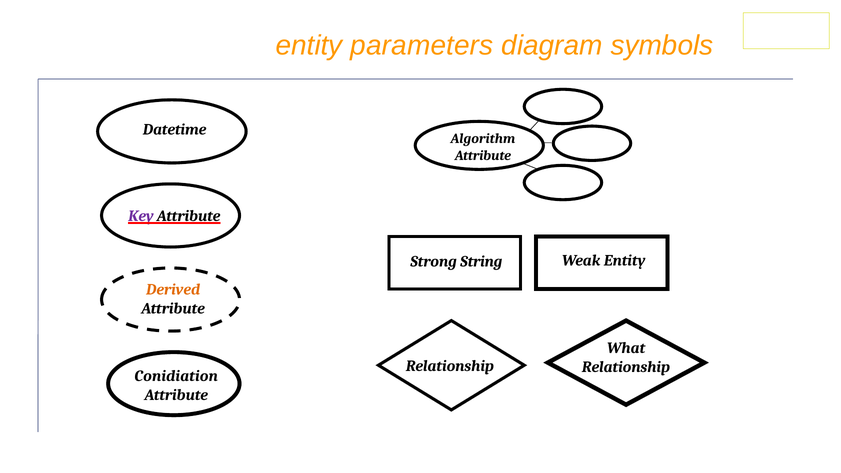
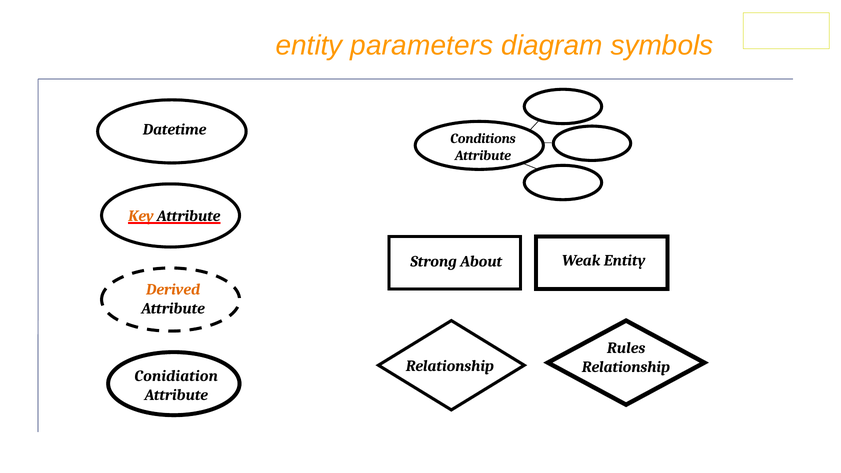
Algorithm: Algorithm -> Conditions (483, 139)
Key colour: purple -> orange (141, 216)
String: String -> About (481, 261)
What: What -> Rules (626, 348)
